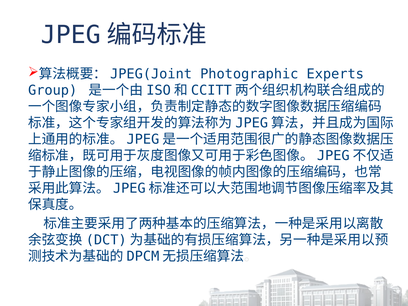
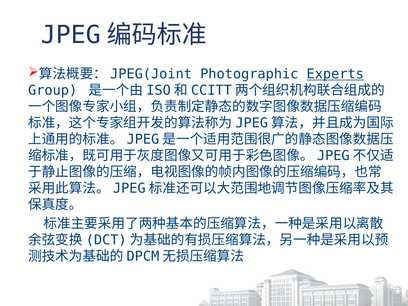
Experts underline: none -> present (335, 74)
